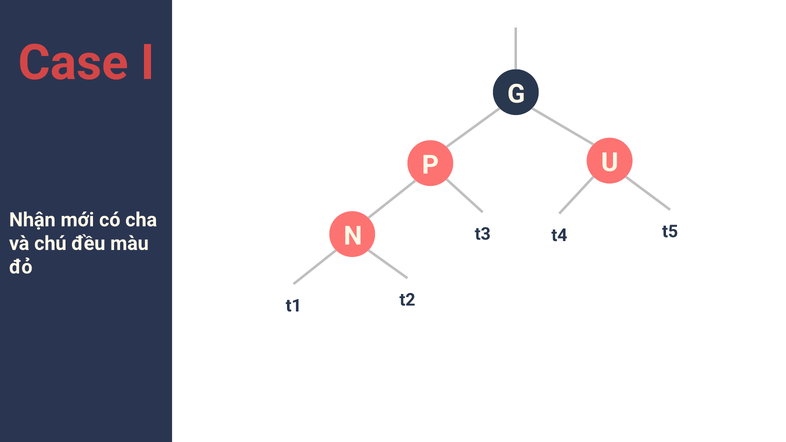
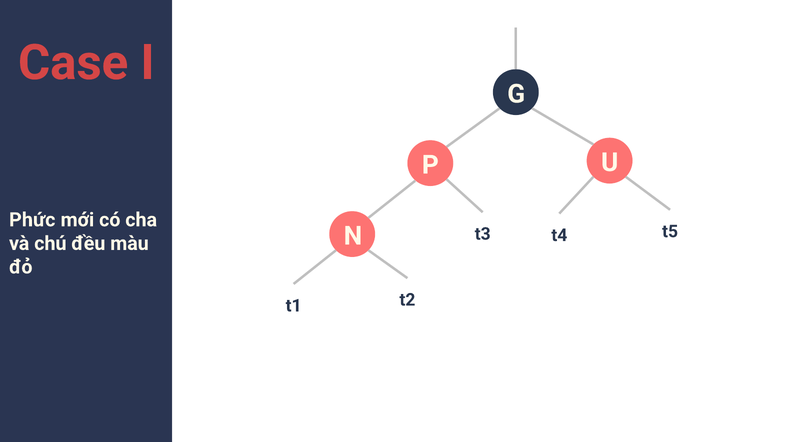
Nhận: Nhận -> Phức (32, 220)
